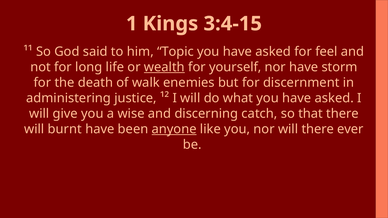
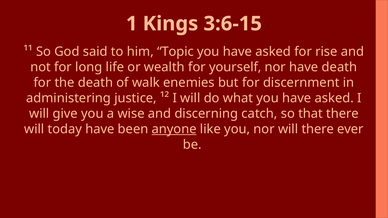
3:4-15: 3:4-15 -> 3:6-15 (233, 24)
feel: feel -> rise (326, 52)
wealth underline: present -> none (164, 67)
have storm: storm -> death (339, 67)
burnt: burnt -> today (65, 129)
